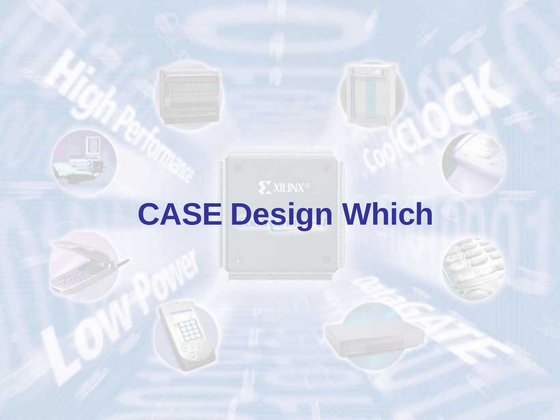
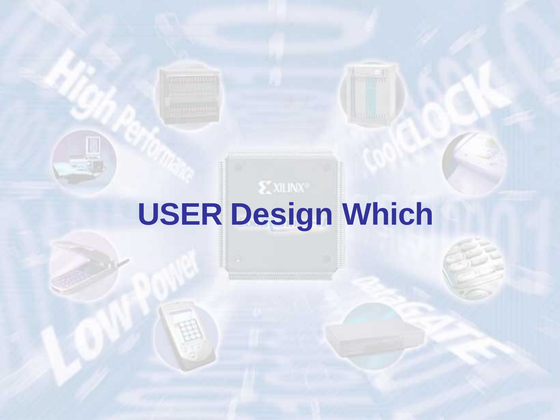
CASE: CASE -> USER (180, 215)
